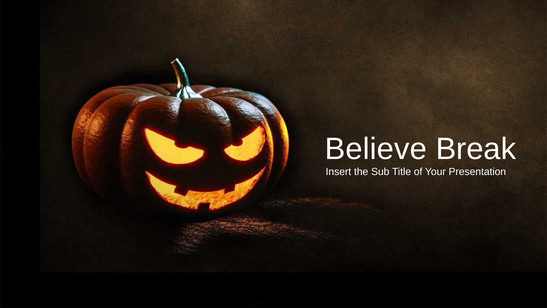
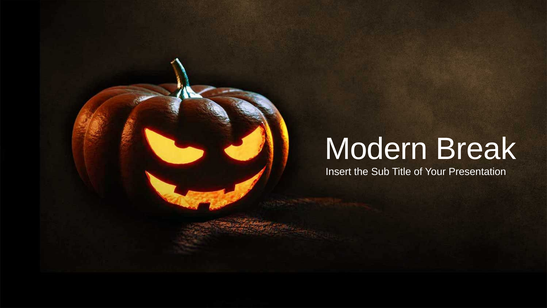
Believe: Believe -> Modern (376, 149)
